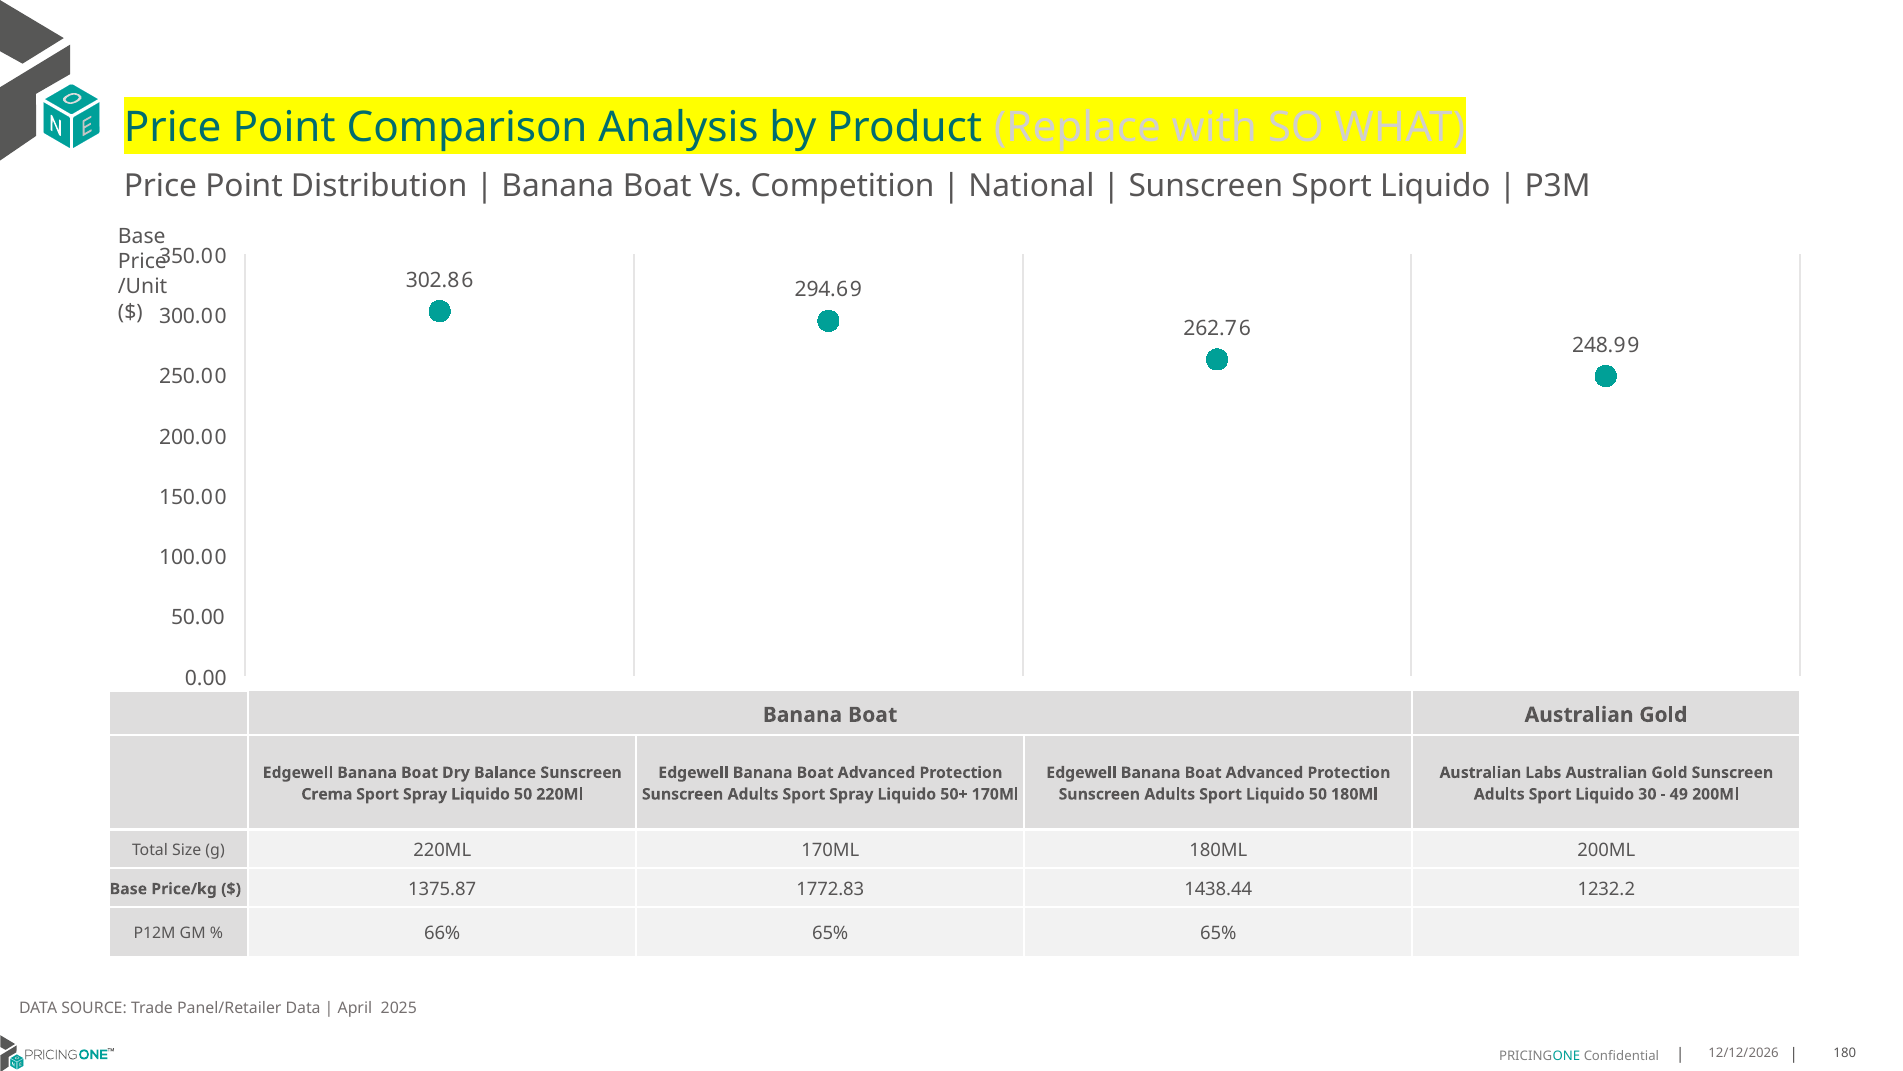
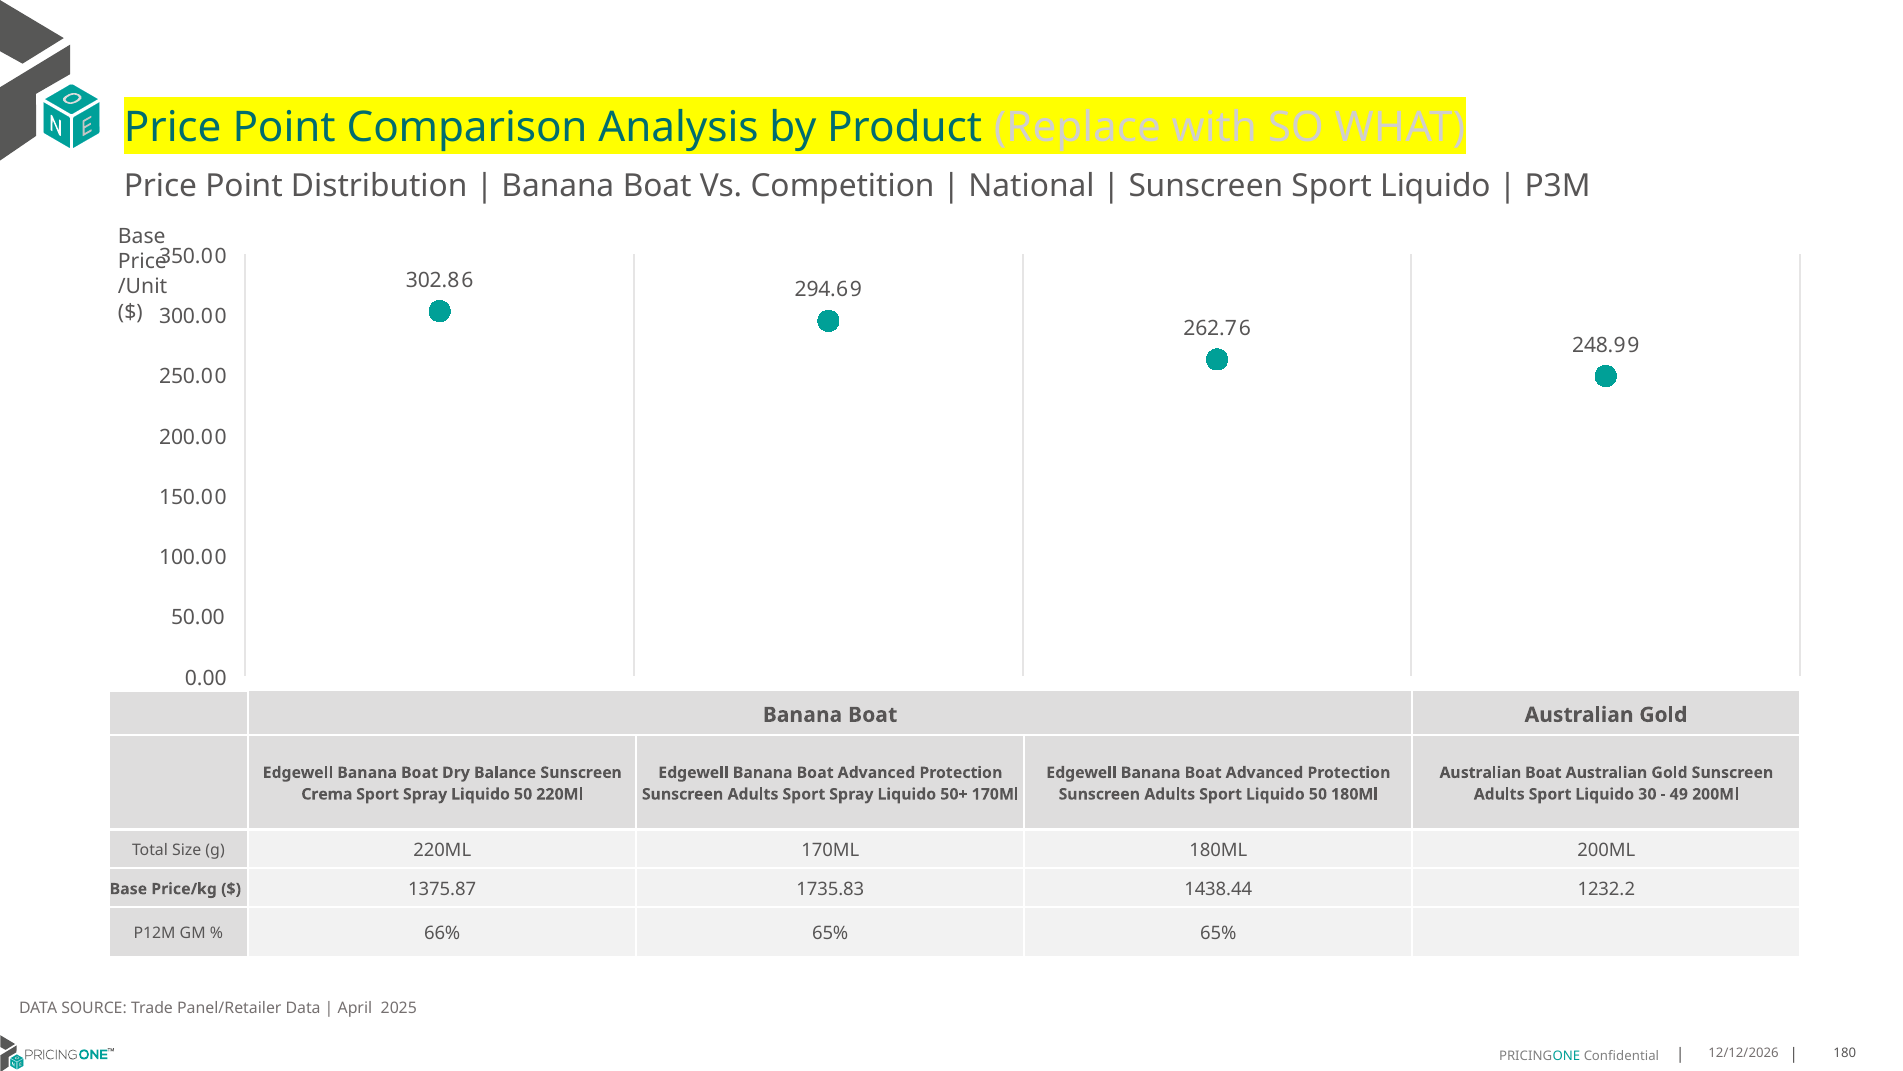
Australian Labs: Labs -> Boat (1543, 772)
1772.83: 1772.83 -> 1735.83 (830, 889)
